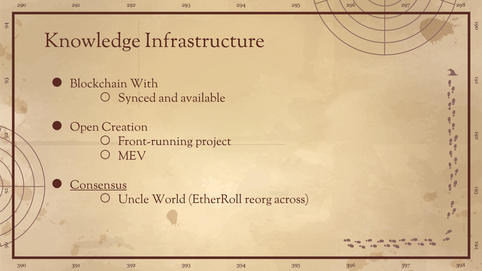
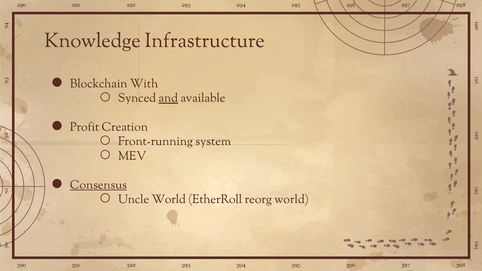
and underline: none -> present (168, 98)
Open: Open -> Profit (85, 127)
project: project -> system (213, 141)
reorg across: across -> world (292, 199)
